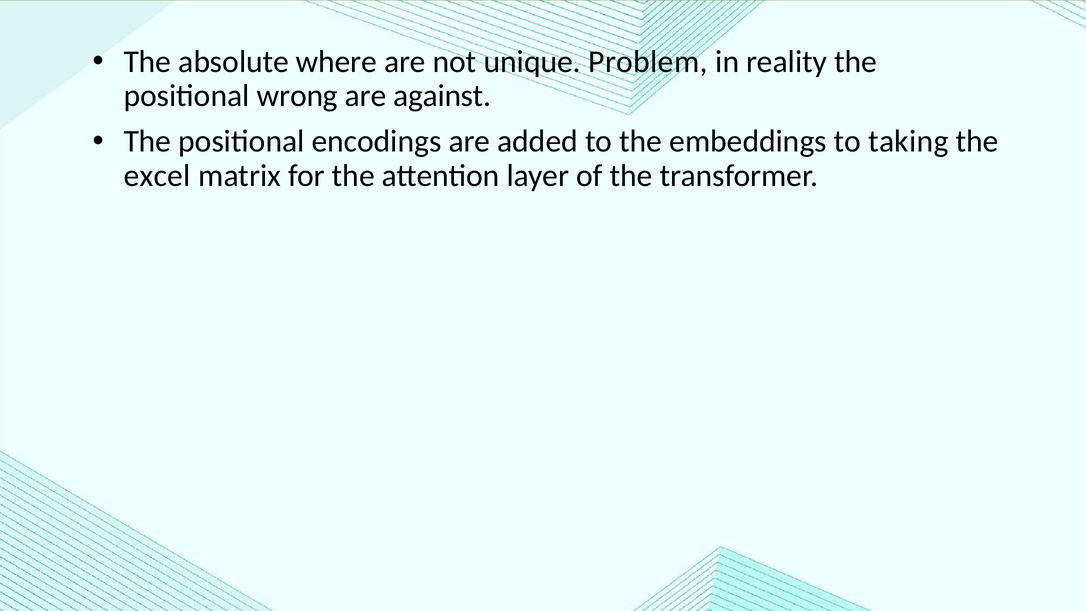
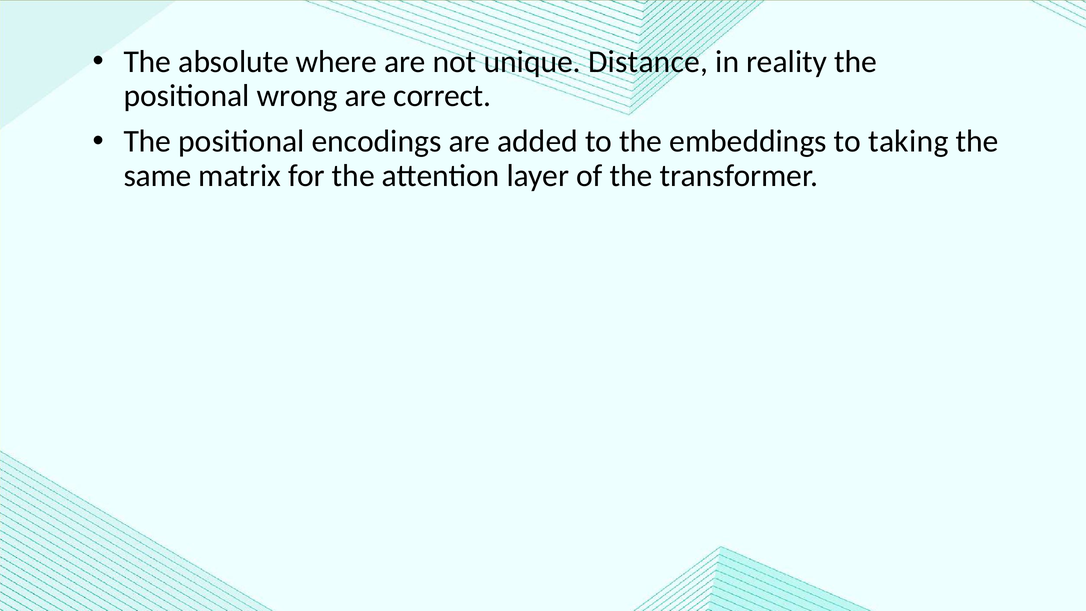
Problem: Problem -> Distance (648, 62)
against: against -> correct (442, 96)
excel: excel -> same (157, 176)
